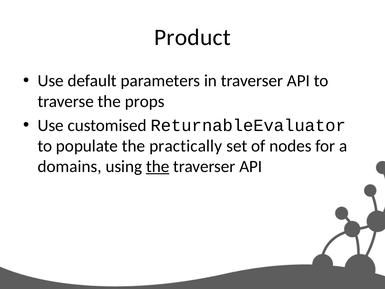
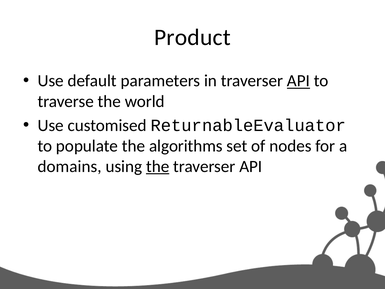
API underline: none -> present (298, 81)
props: props -> world (145, 101)
practically: practically -> algorithms (186, 146)
